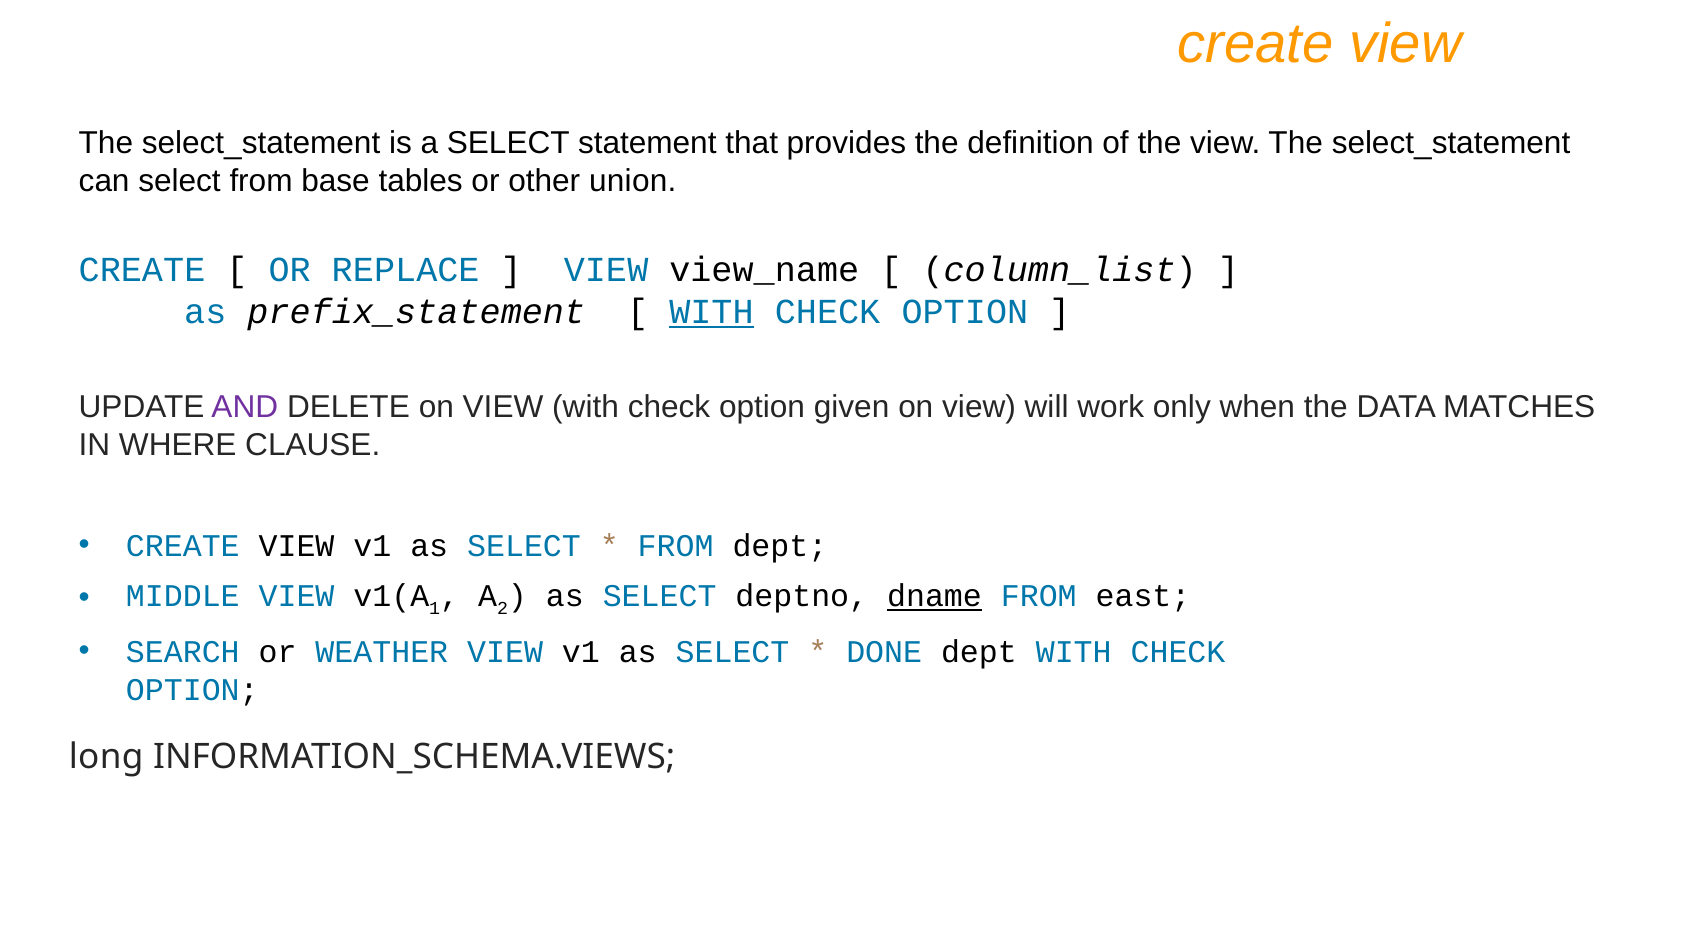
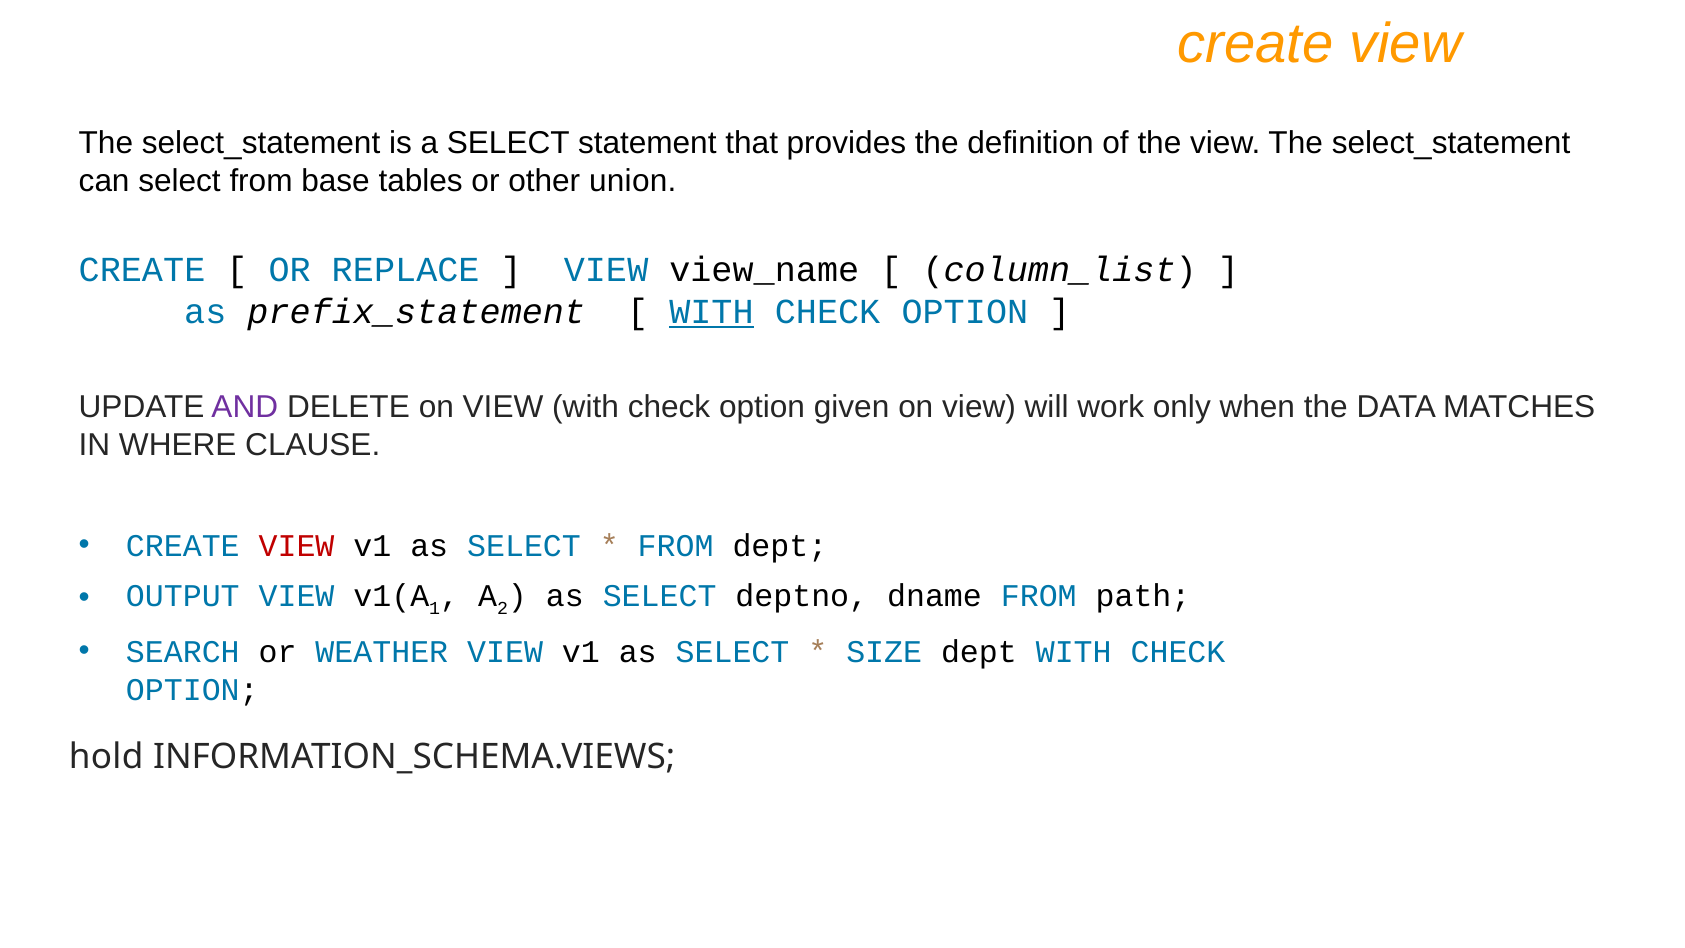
VIEW colour: black -> red (297, 546)
MIDDLE: MIDDLE -> OUTPUT (183, 596)
dname underline: present -> none (934, 596)
east: east -> path (1143, 596)
DONE: DONE -> SIZE (884, 652)
long: long -> hold (106, 756)
